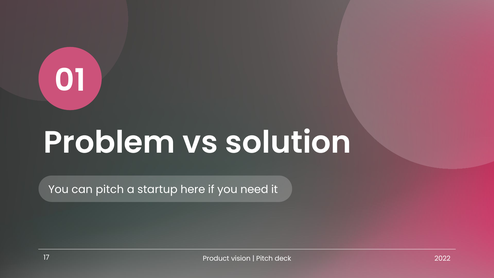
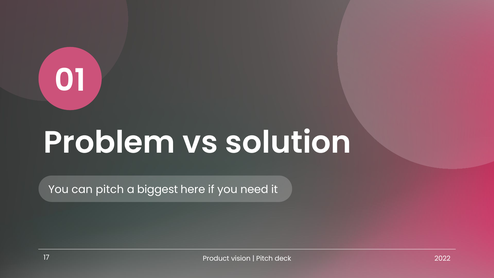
startup: startup -> biggest (158, 189)
